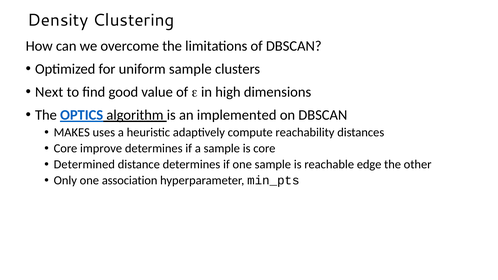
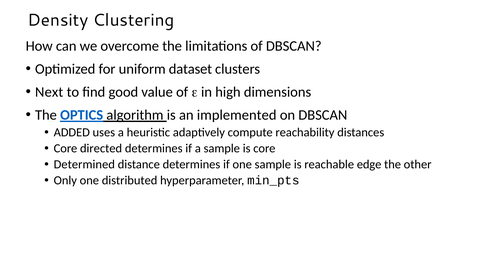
uniform sample: sample -> dataset (190, 69)
MAKES: MAKES -> ADDED (72, 132)
improve: improve -> directed (101, 148)
association: association -> distributed (130, 181)
